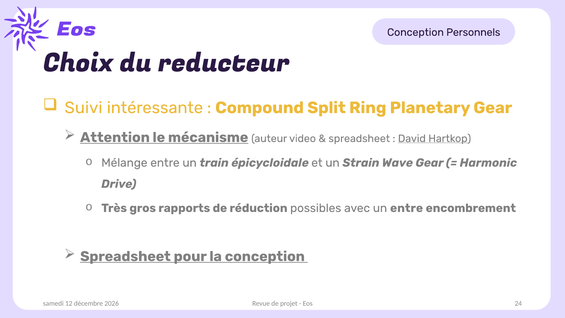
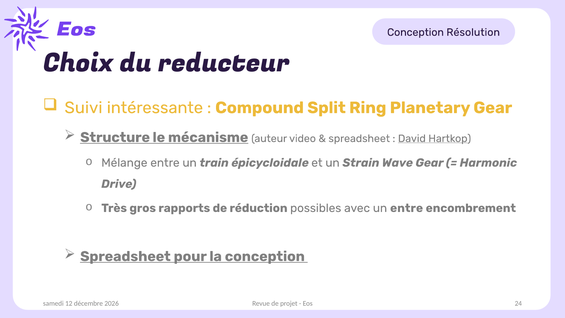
Personnels: Personnels -> Résolution (473, 32)
Attention: Attention -> Structure (115, 137)
